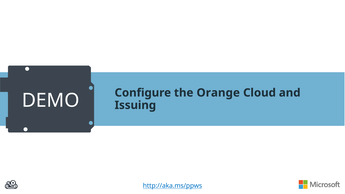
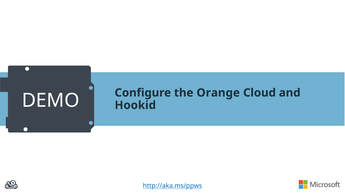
Issuing: Issuing -> Hookid (135, 105)
